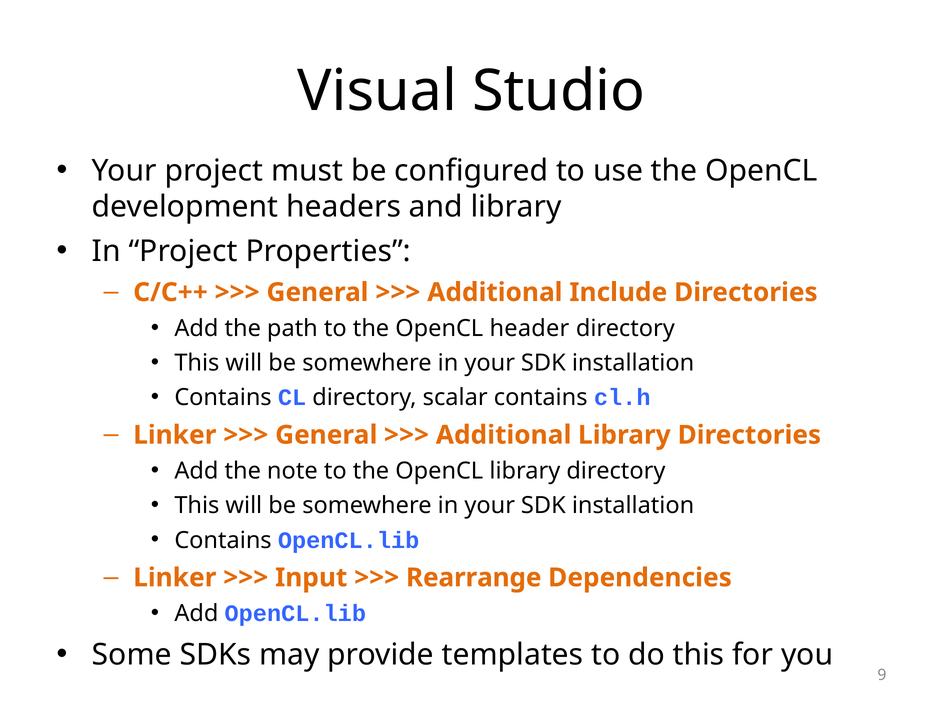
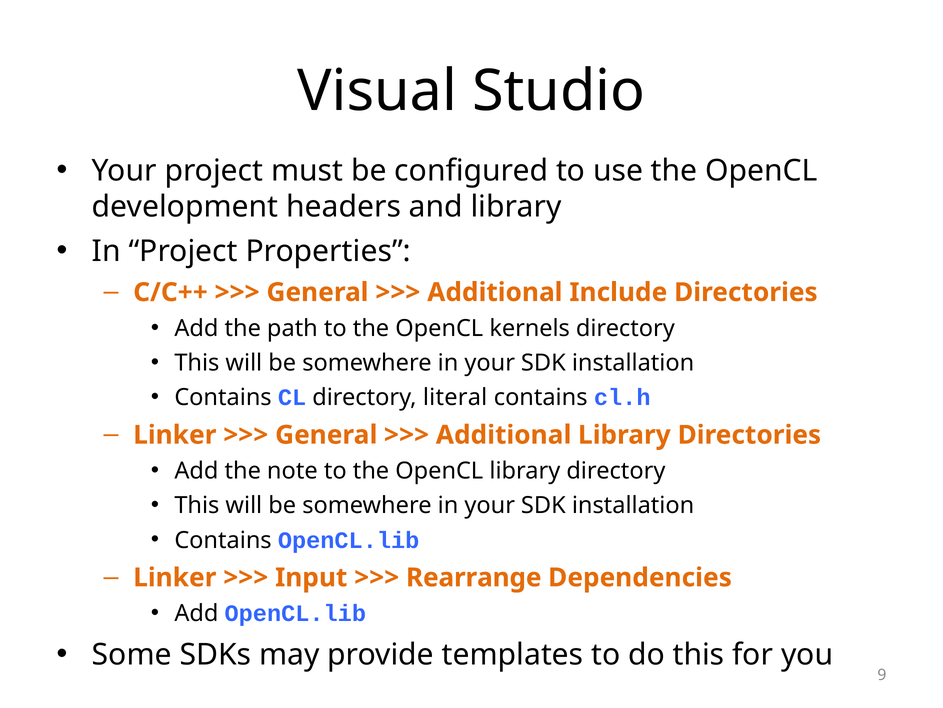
header: header -> kernels (530, 328)
scalar: scalar -> literal (455, 397)
